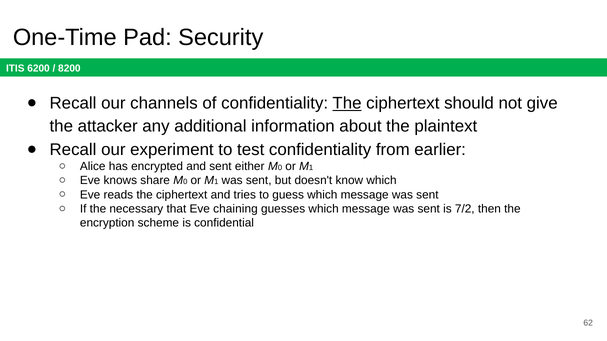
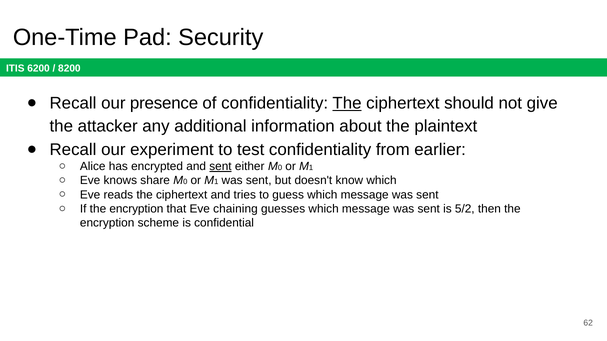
channels: channels -> presence (164, 103)
sent underline: none -> present (220, 167)
If the necessary: necessary -> encryption (136, 209)
7/2: 7/2 -> 5/2 (465, 209)
